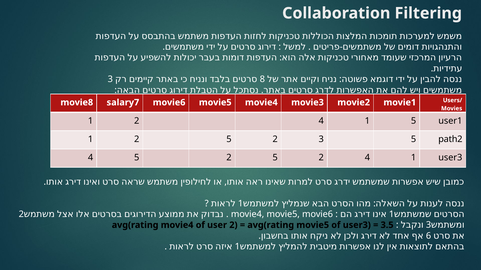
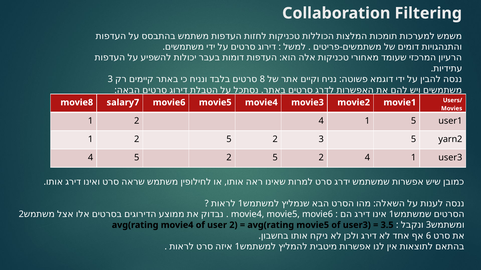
path2: path2 -> yarn2 (450, 139)
